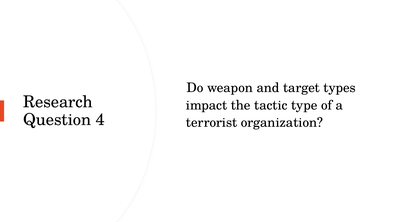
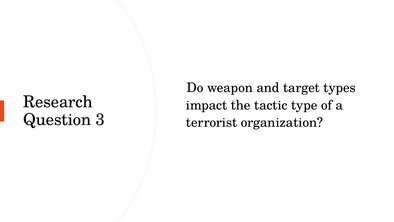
4: 4 -> 3 (100, 119)
